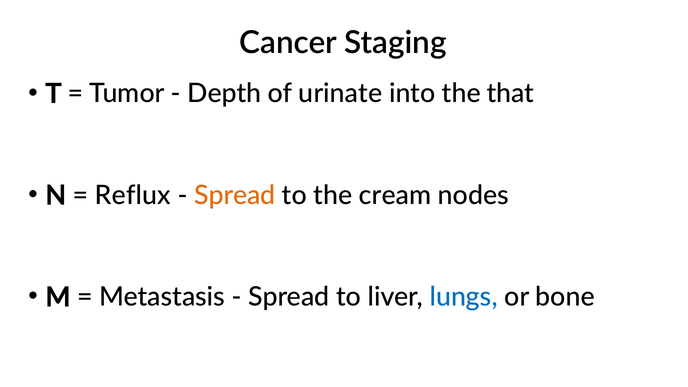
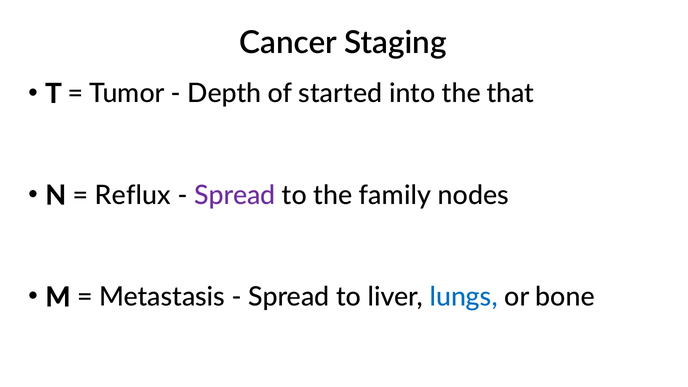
urinate: urinate -> started (340, 94)
Spread colour: orange -> purple (235, 195)
cream: cream -> family (395, 195)
